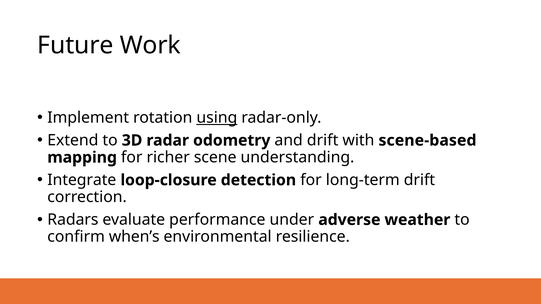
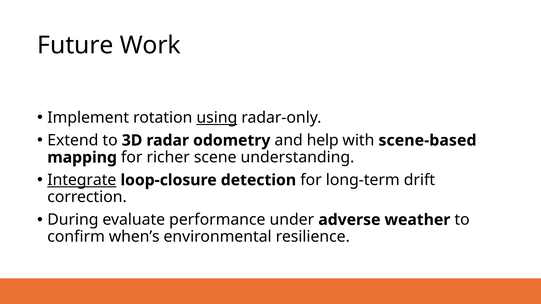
and drift: drift -> help (323, 141)
Integrate underline: none -> present (82, 180)
Radars: Radars -> During (73, 220)
